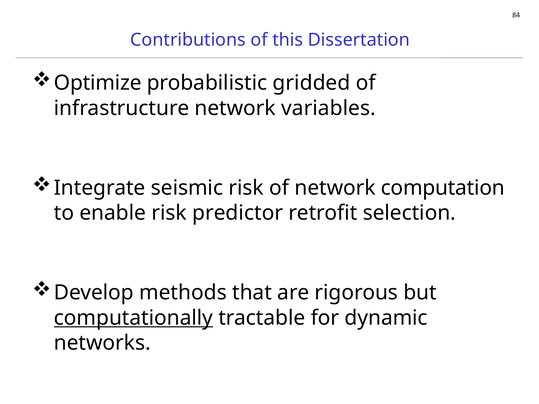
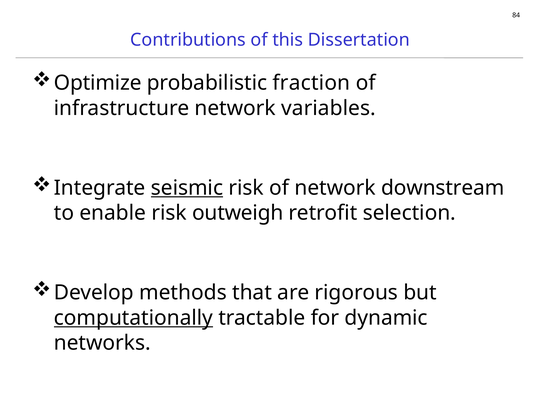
gridded: gridded -> fraction (311, 83)
seismic underline: none -> present (187, 188)
computation: computation -> downstream (443, 188)
predictor: predictor -> outweigh (238, 213)
